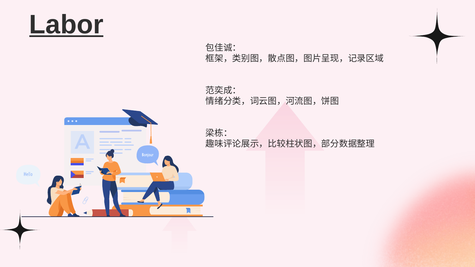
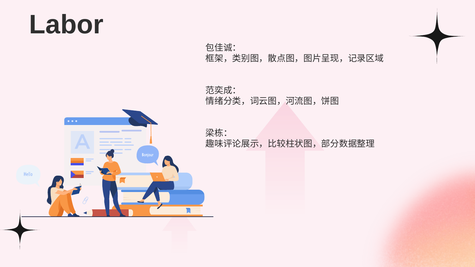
Labor underline: present -> none (66, 25)
